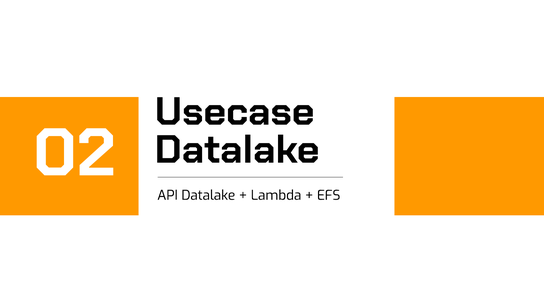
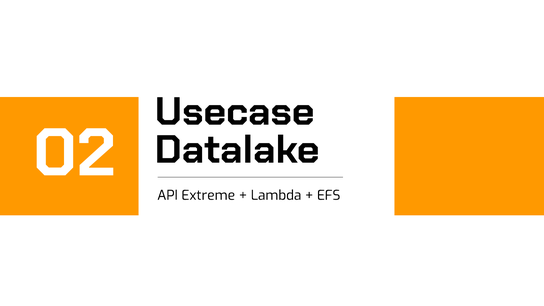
API Datalake: Datalake -> Extreme (208, 195)
